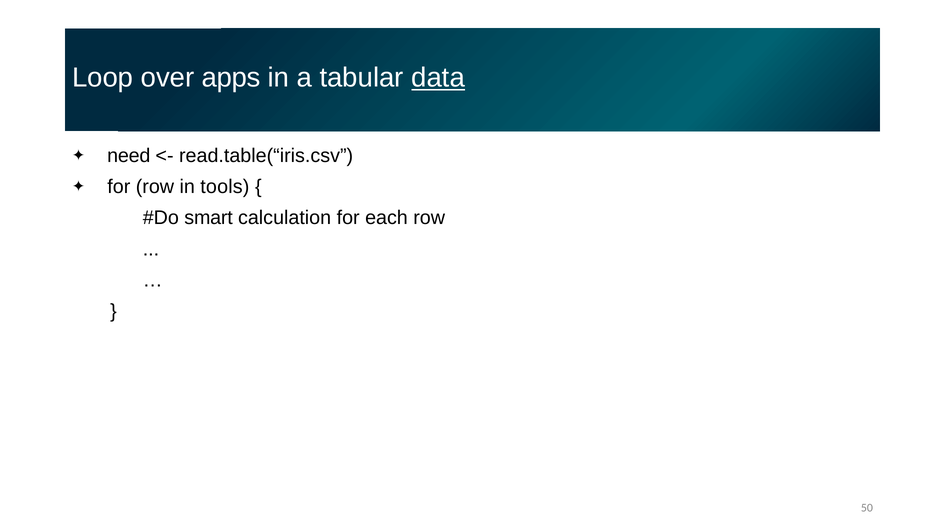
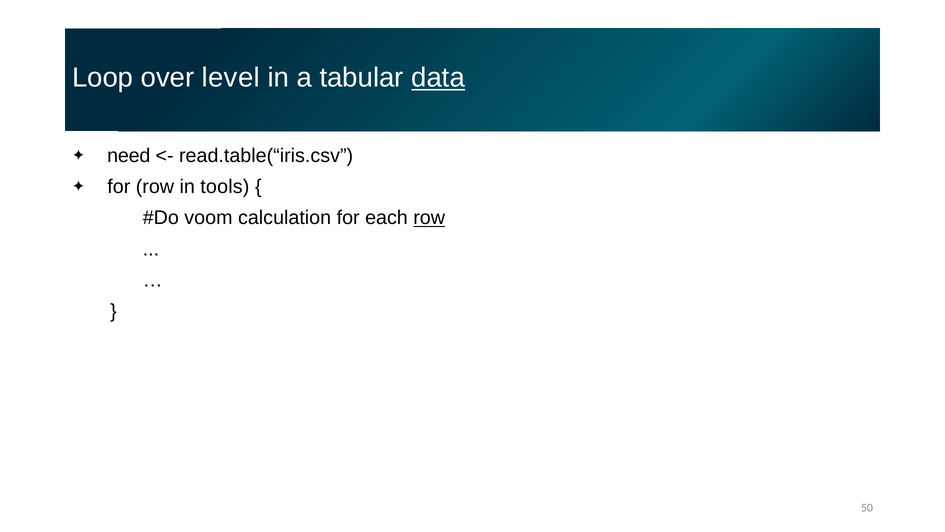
apps: apps -> level (231, 78)
smart: smart -> voom (208, 218)
row underline: none -> present (429, 218)
